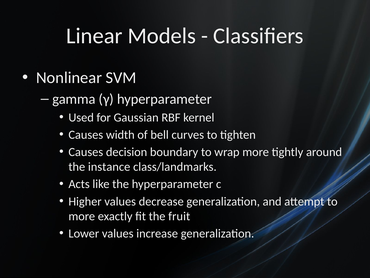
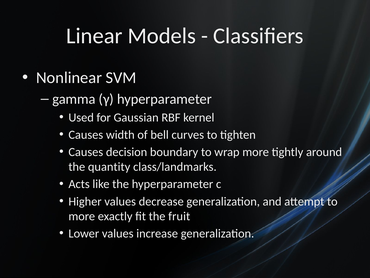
instance: instance -> quantity (109, 167)
